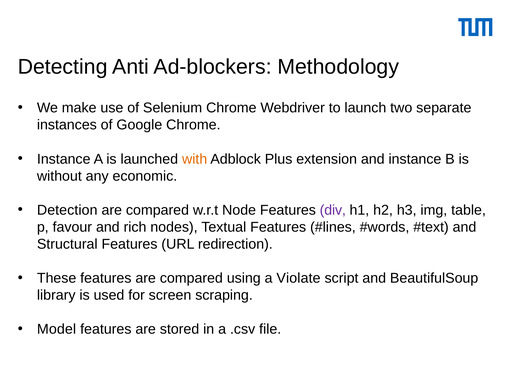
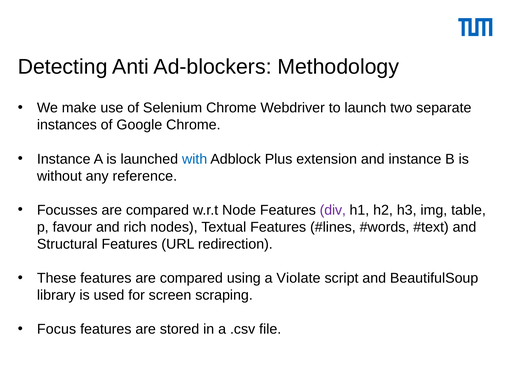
with colour: orange -> blue (195, 159)
economic: economic -> reference (145, 176)
Detection: Detection -> Focusses (67, 210)
Model: Model -> Focus (57, 329)
